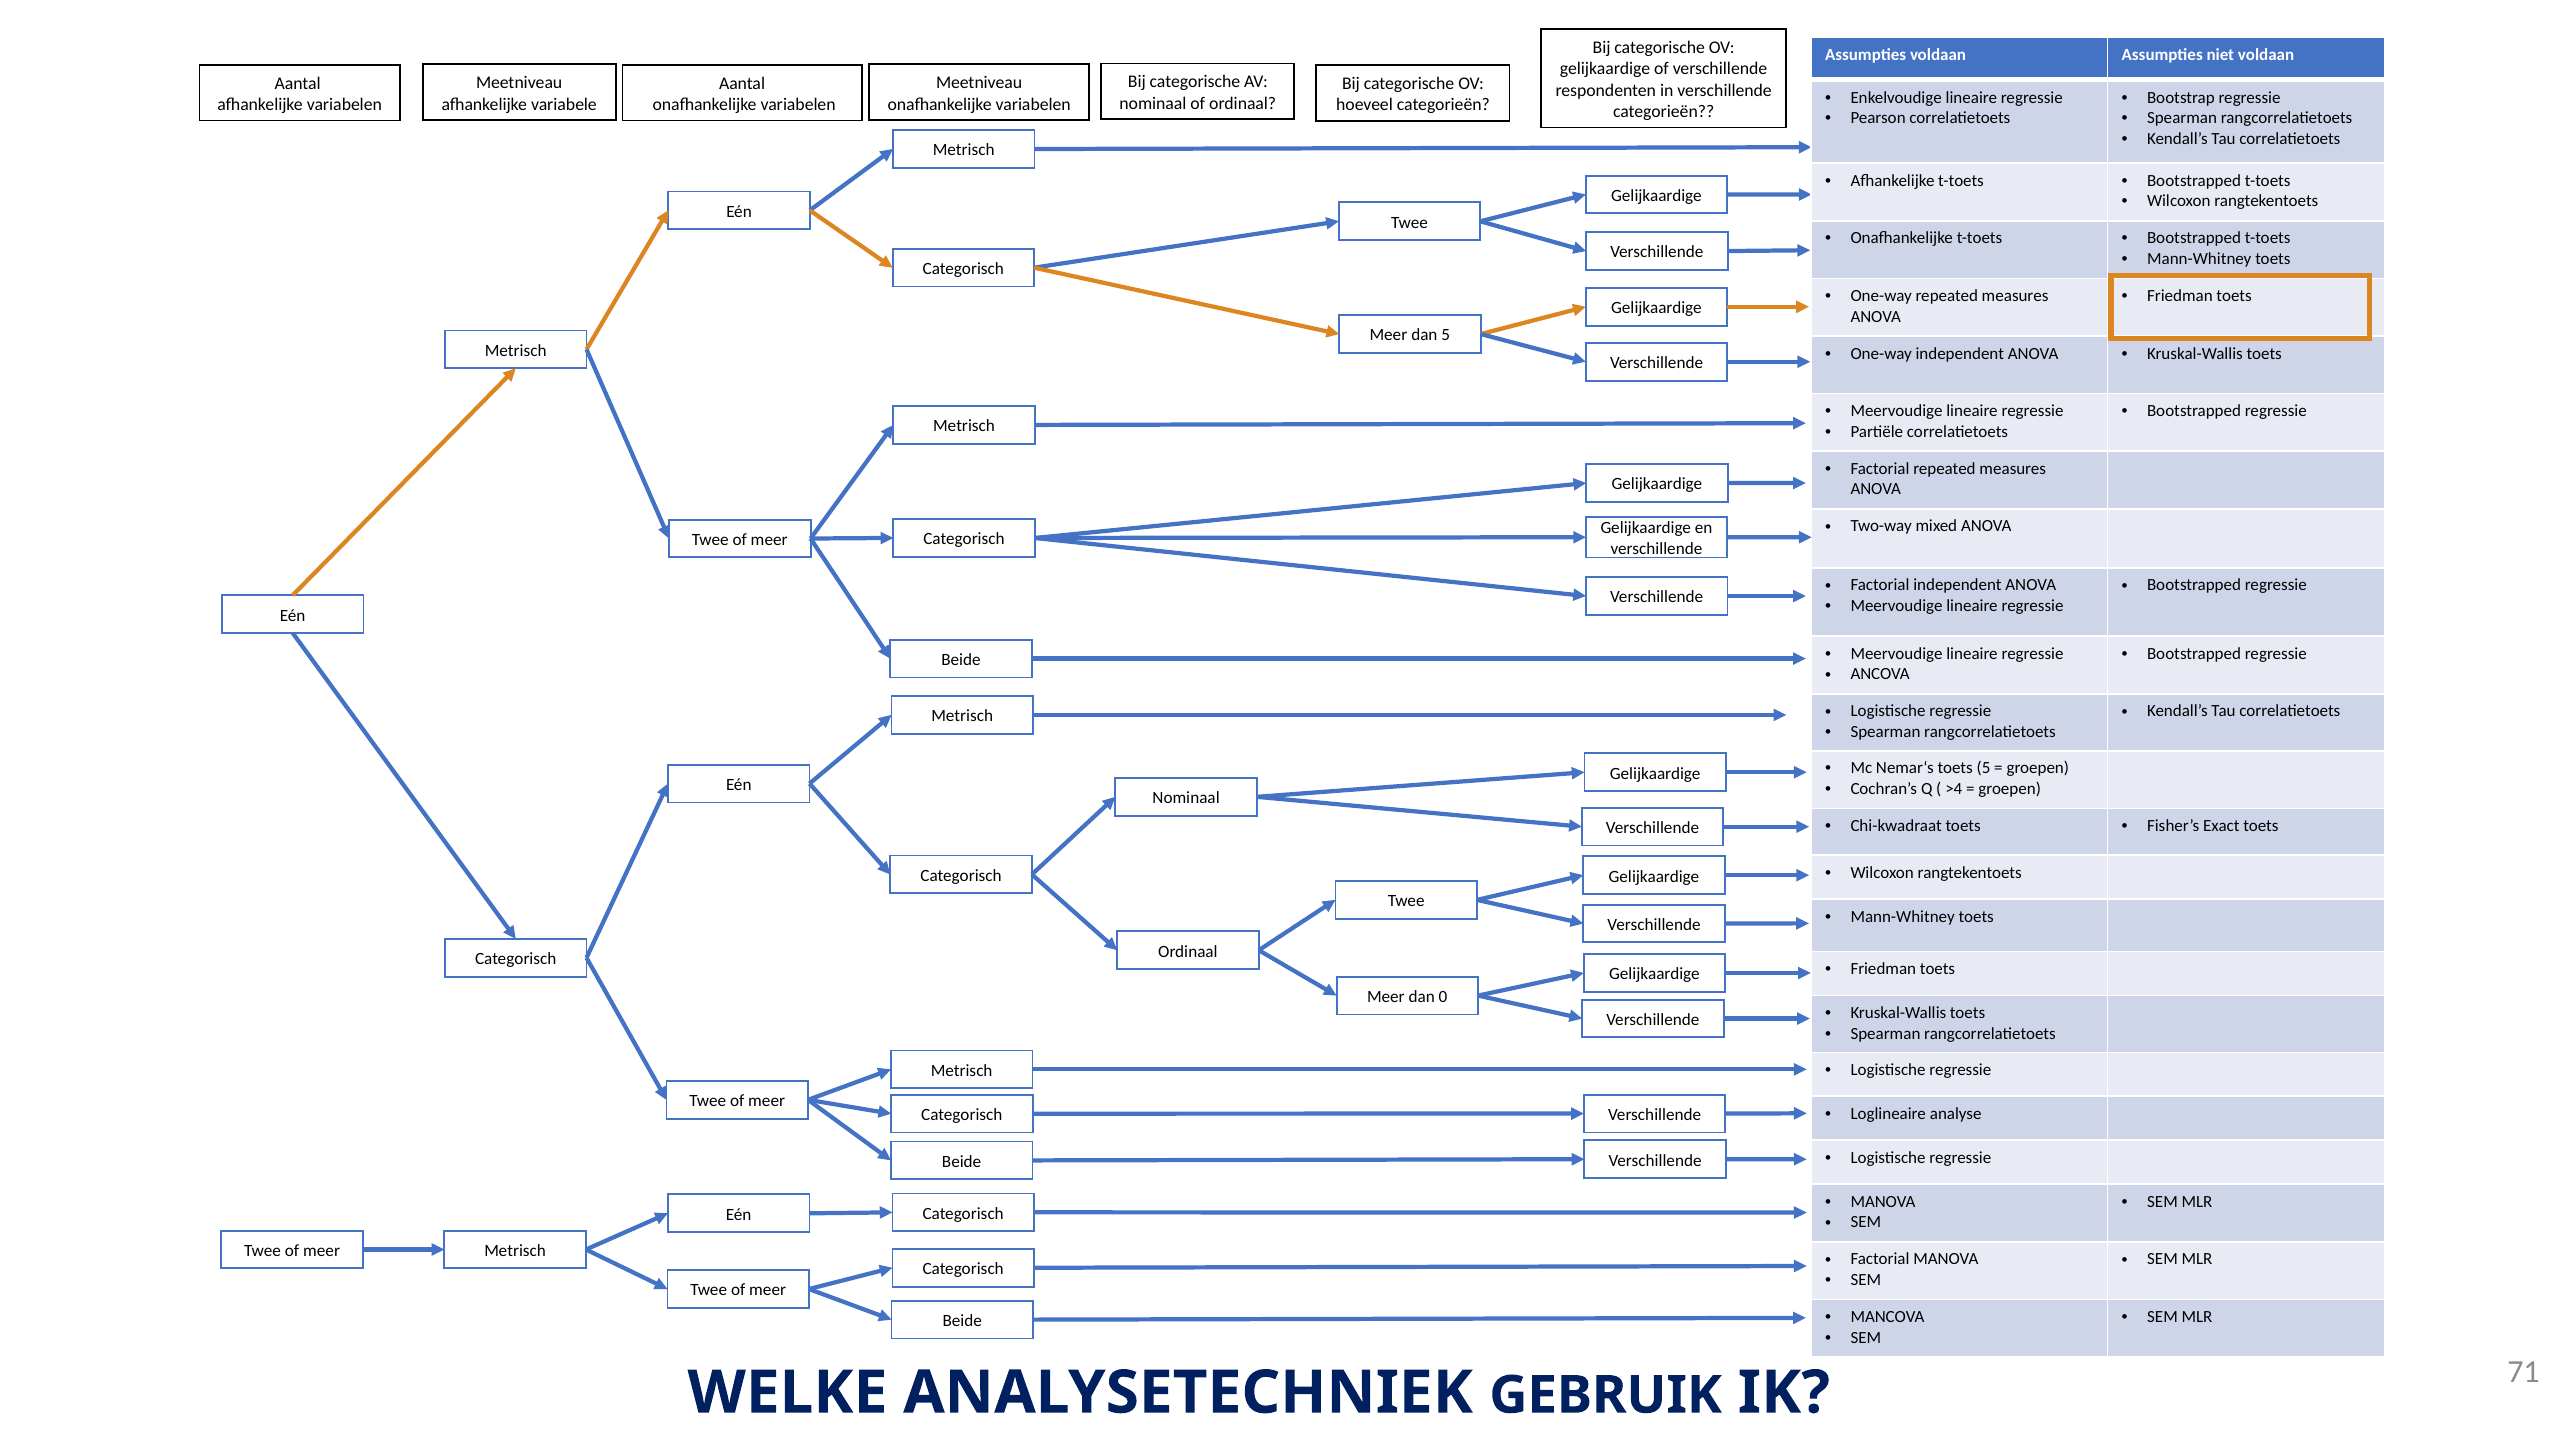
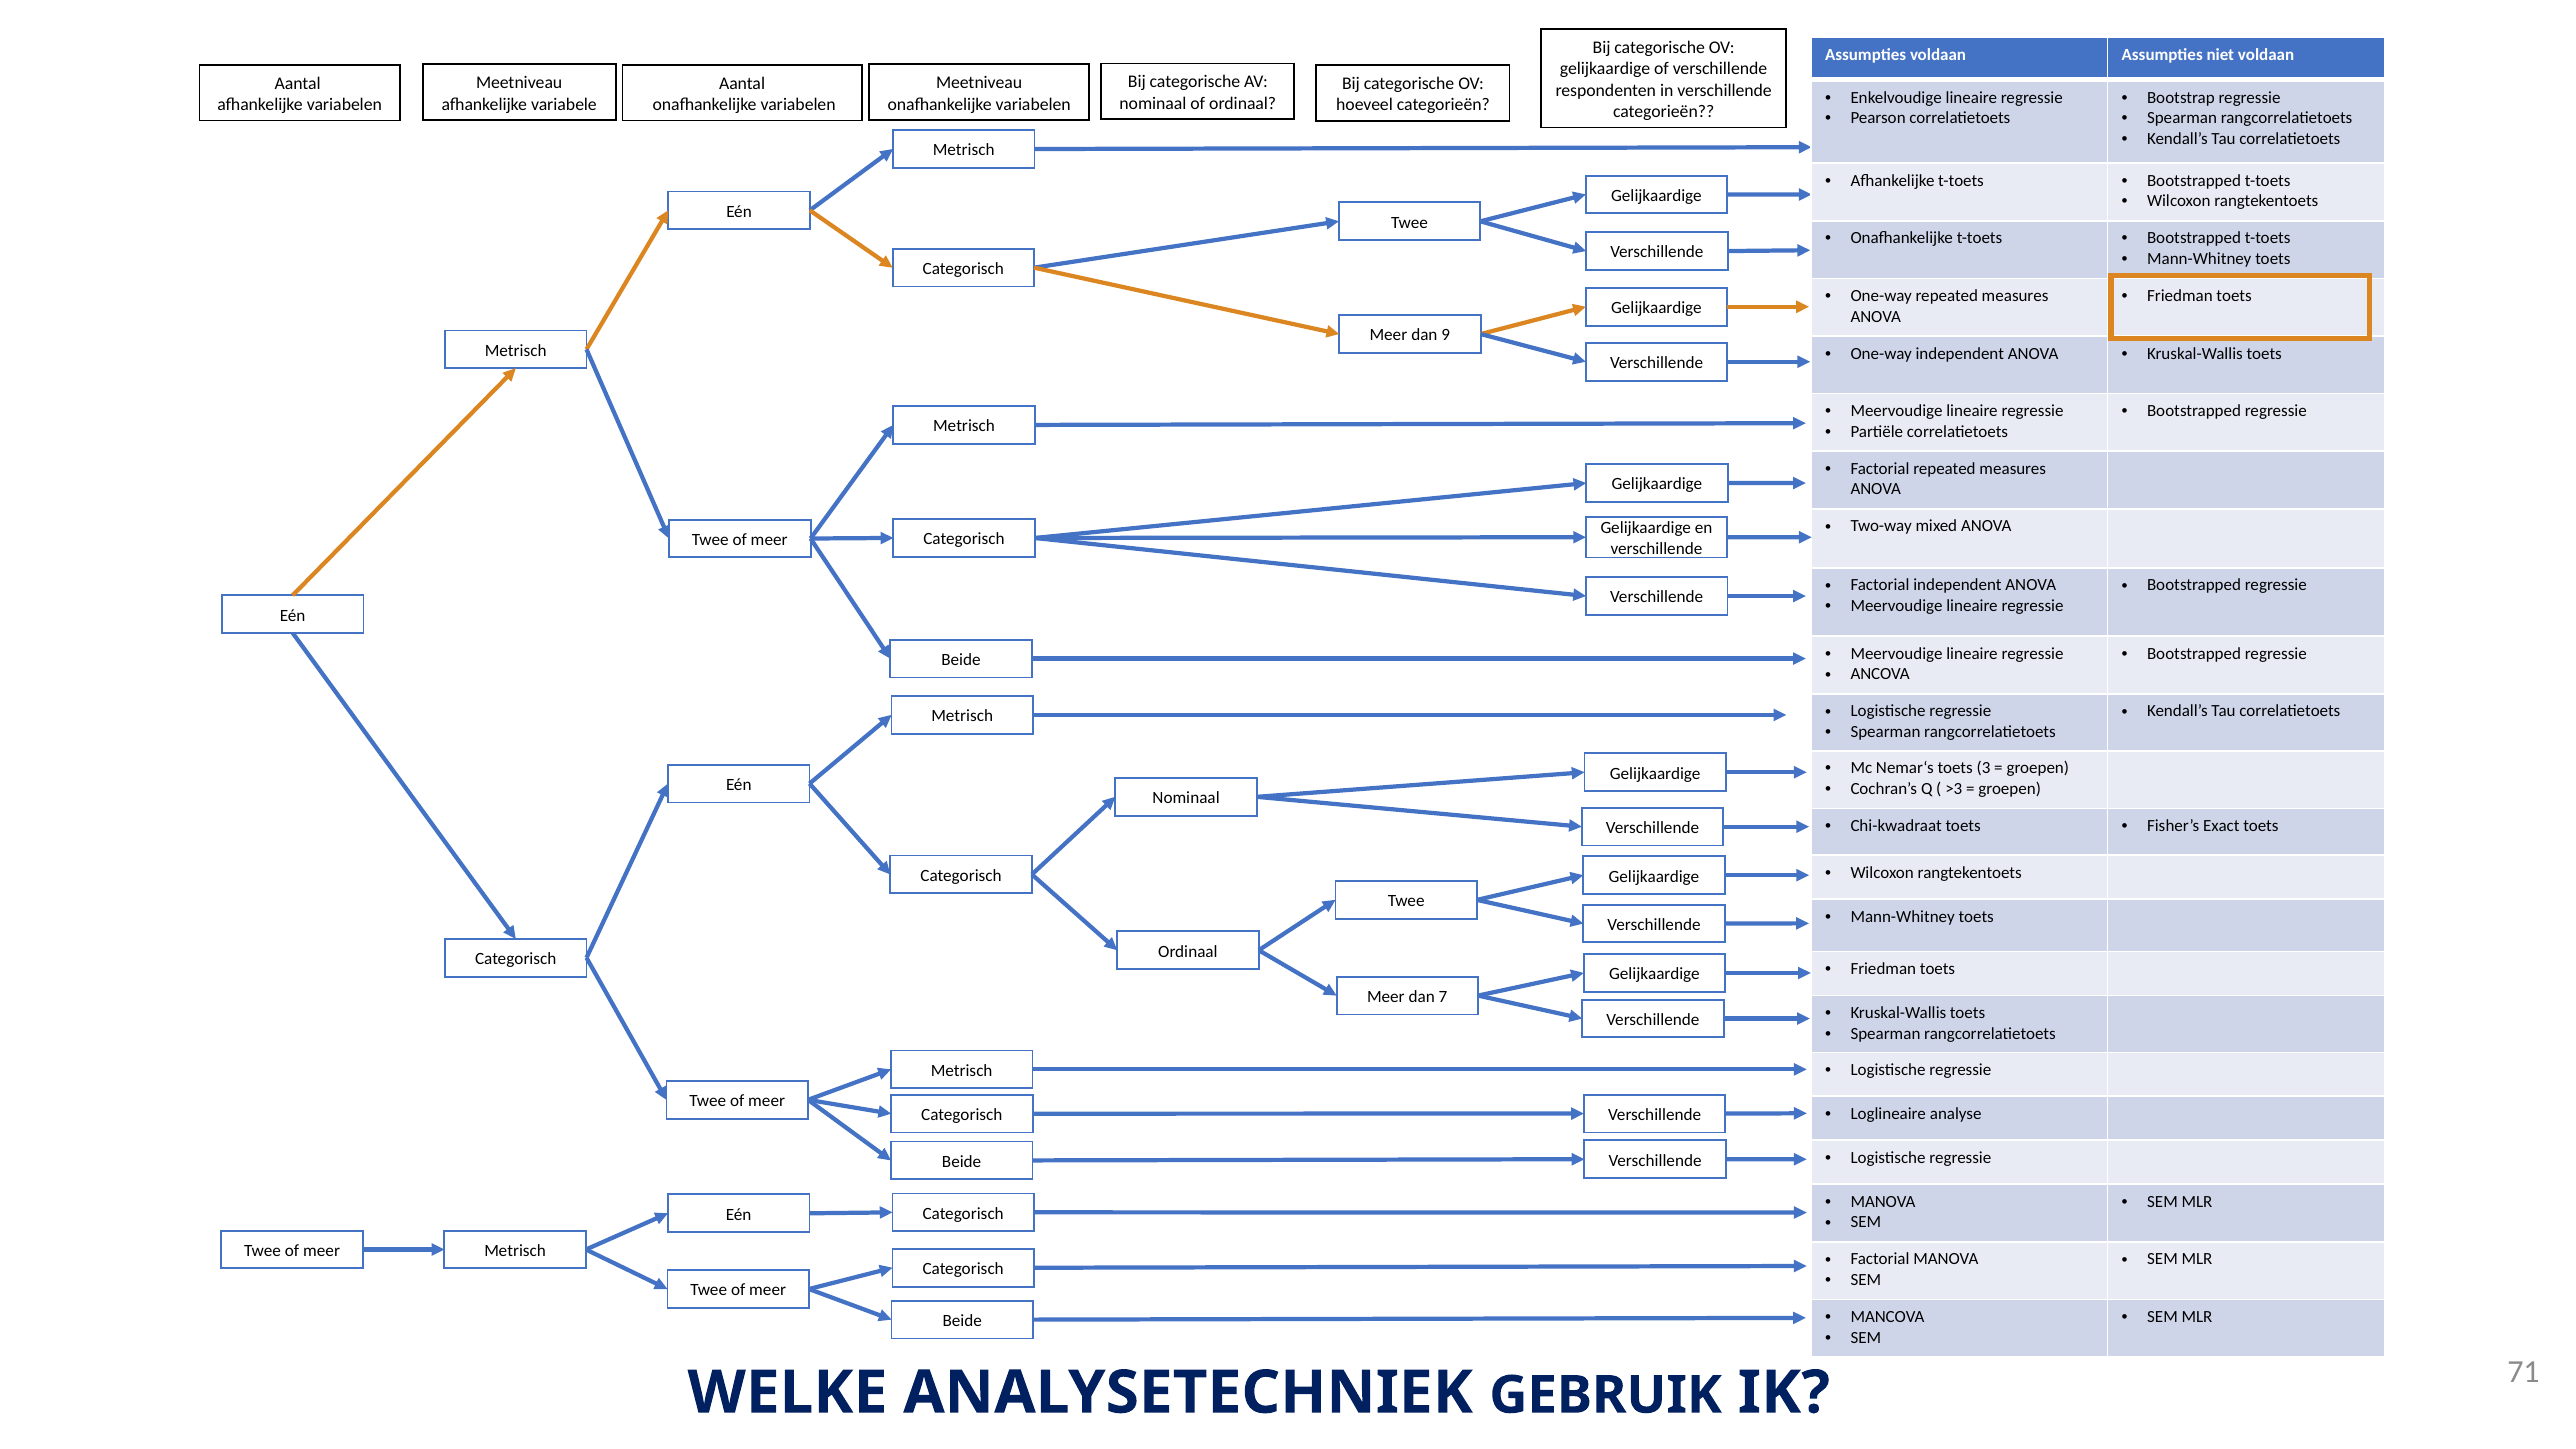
dan 5: 5 -> 9 (1446, 335)
toets 5: 5 -> 3 (1984, 768)
>4: >4 -> >3 (1954, 789)
0: 0 -> 7 (1443, 997)
